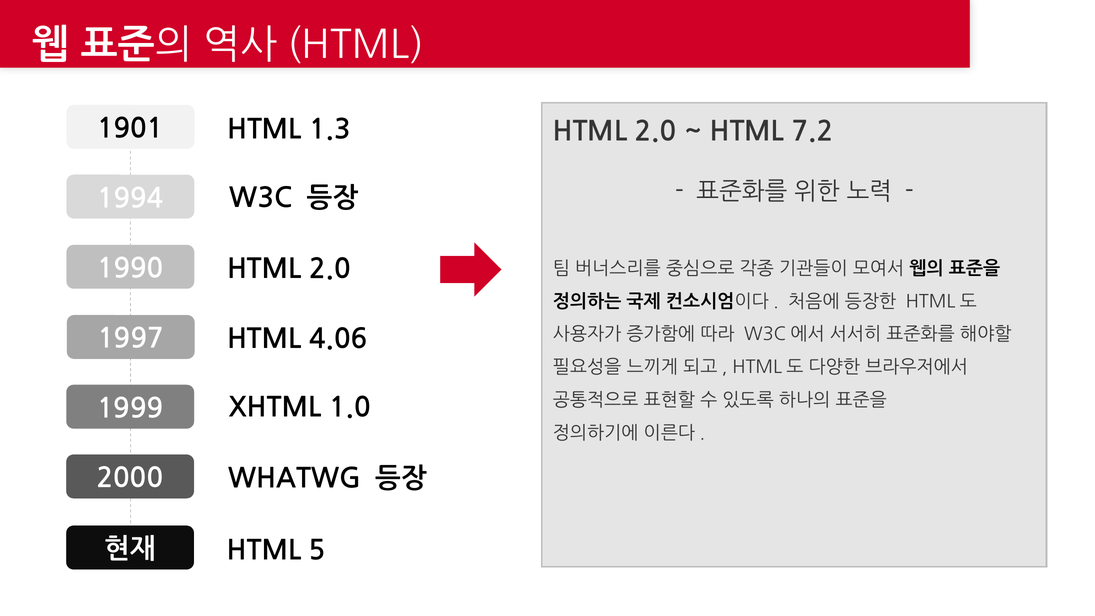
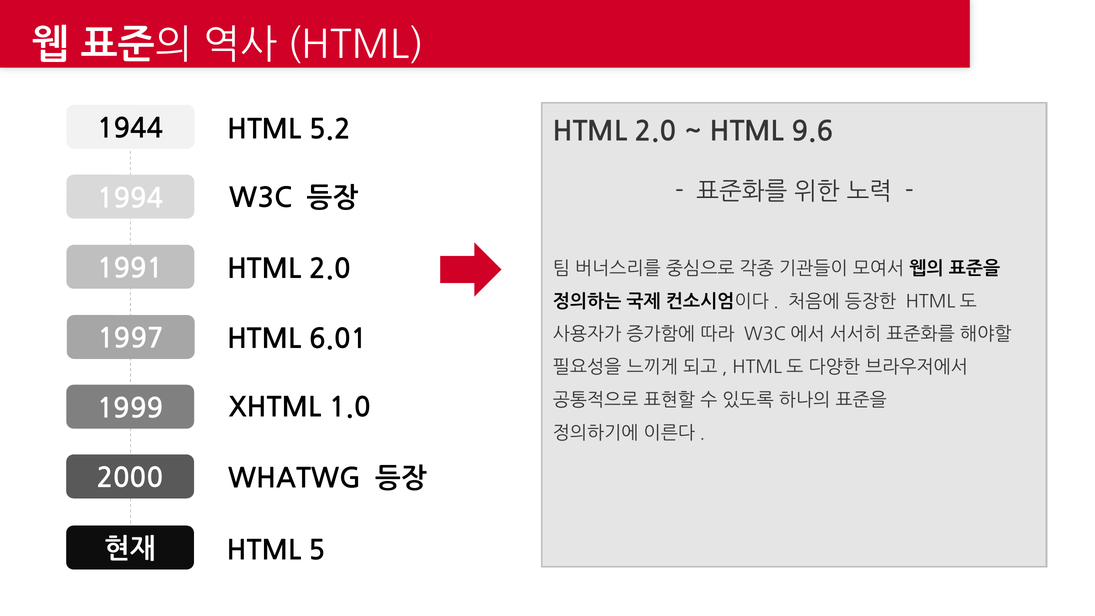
1901: 1901 -> 1944 (130, 129)
1.3: 1.3 -> 5.2 (330, 130)
7.2: 7.2 -> 9.6 (812, 132)
1990: 1990 -> 1991 (130, 269)
4.06: 4.06 -> 6.01 (338, 339)
